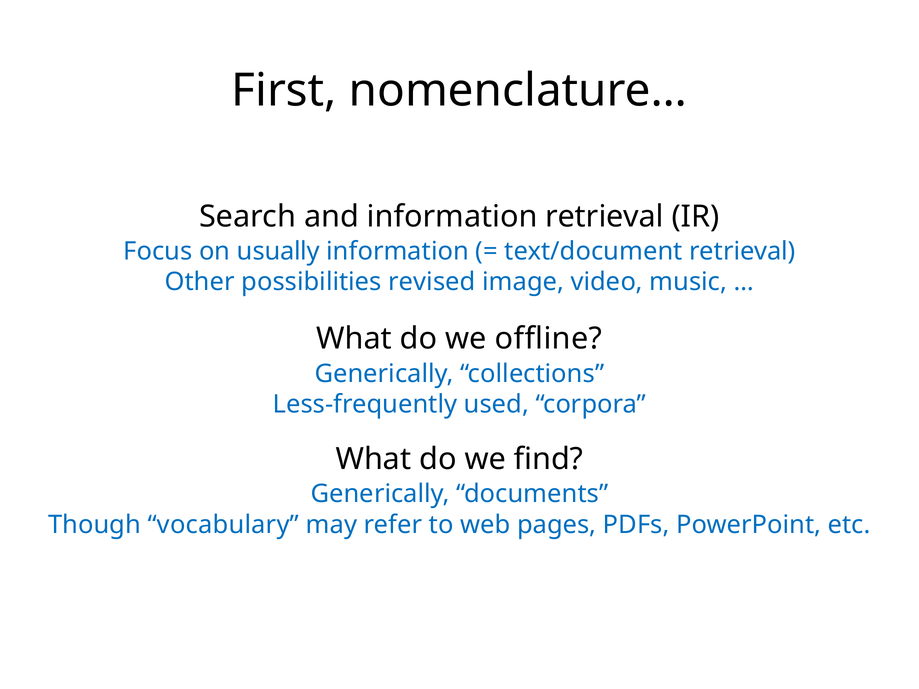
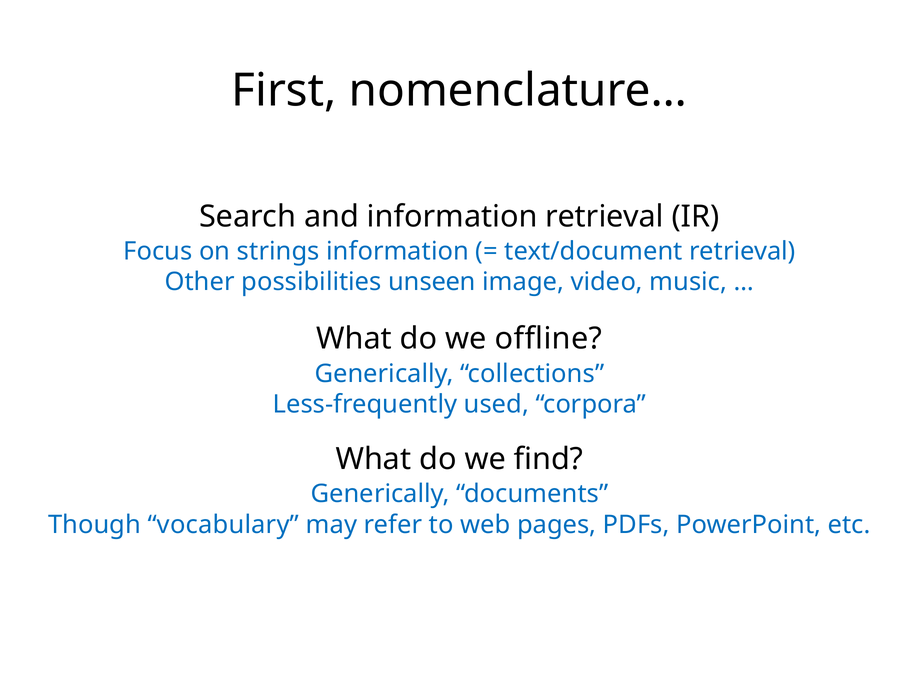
usually: usually -> strings (278, 251)
revised: revised -> unseen (432, 282)
